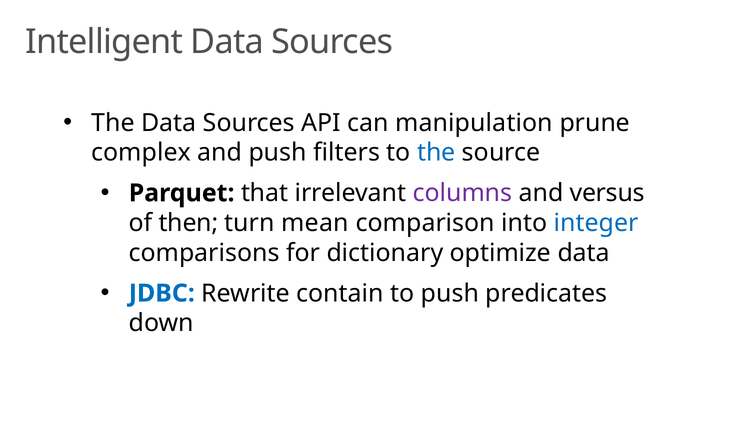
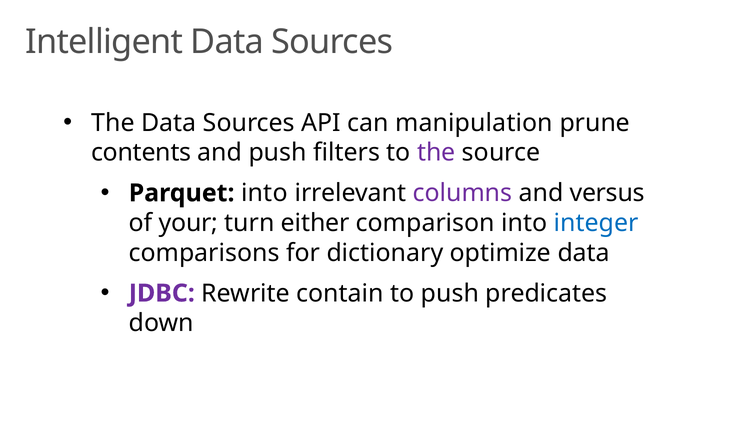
complex: complex -> contents (141, 153)
the colour: blue -> purple (436, 153)
Parquet that: that -> into (264, 193)
then: then -> your (188, 223)
mean: mean -> either (315, 223)
JDBC colour: blue -> purple (162, 293)
